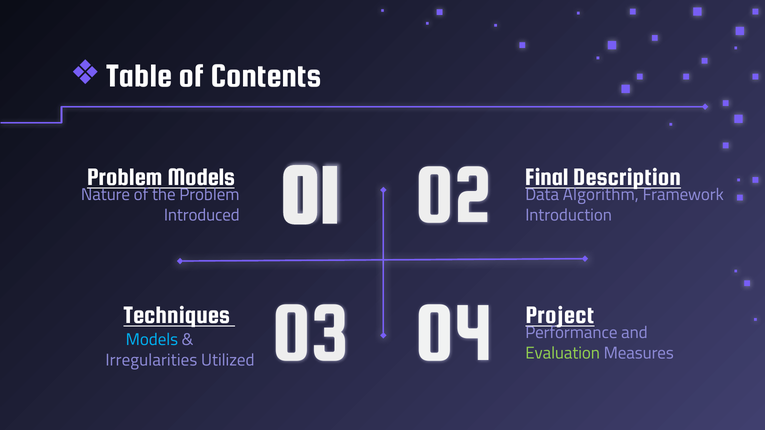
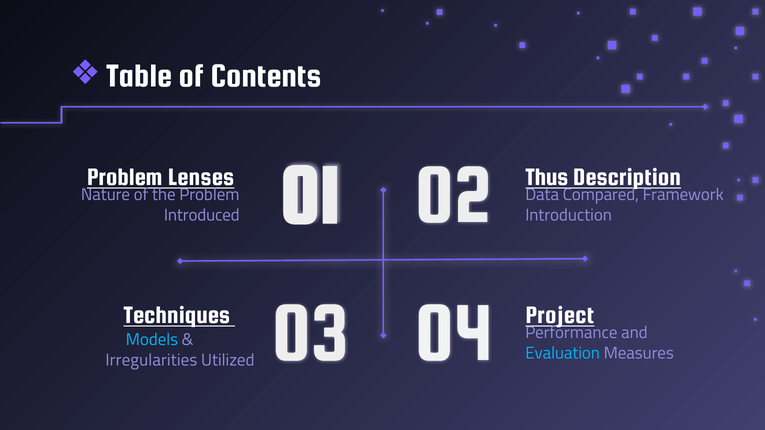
Algorithm: Algorithm -> Compared (601, 195)
Problem Models: Models -> Lenses (201, 177)
Final: Final -> Thus (547, 177)
Evaluation colour: light green -> light blue (563, 353)
